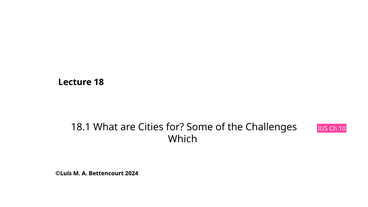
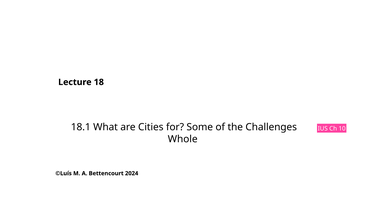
Which: Which -> Whole (183, 139)
